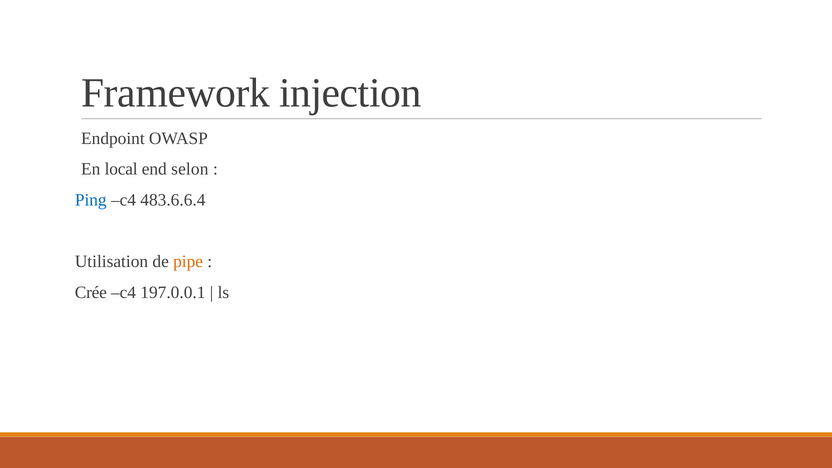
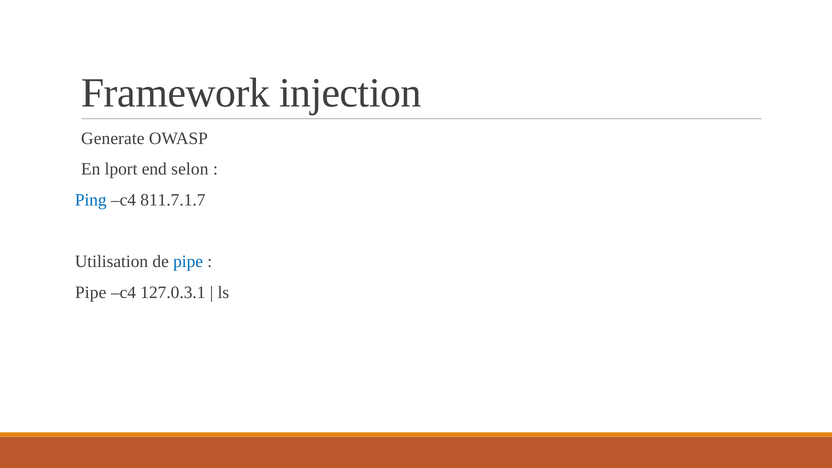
Endpoint: Endpoint -> Generate (113, 138)
local: local -> lport (121, 169)
483.6.6.4: 483.6.6.4 -> 811.7.1.7 (173, 200)
pipe colour: orange -> blue (188, 262)
Crée: Crée -> Pipe (91, 293)
197.0.0.1: 197.0.0.1 -> 127.0.3.1 (173, 293)
